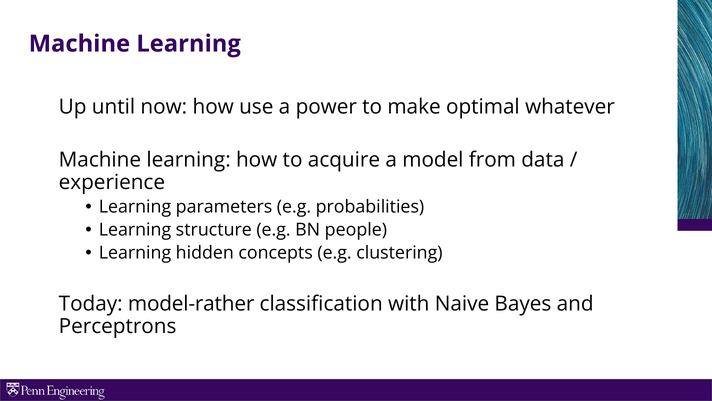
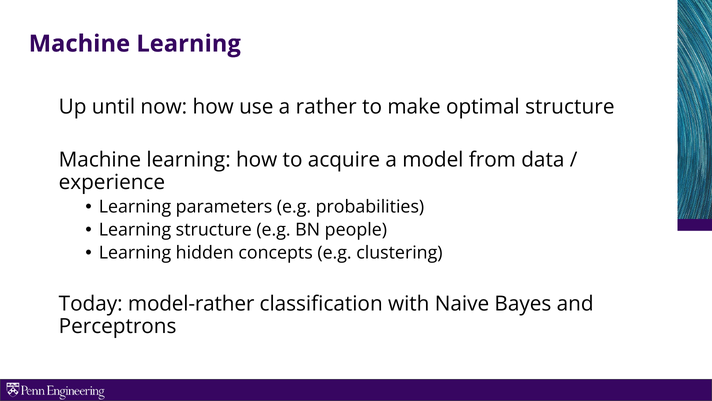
power: power -> rather (326, 107)
optimal whatever: whatever -> structure (570, 107)
